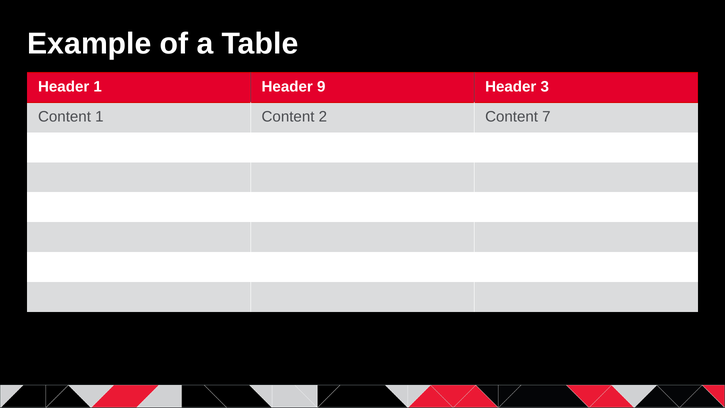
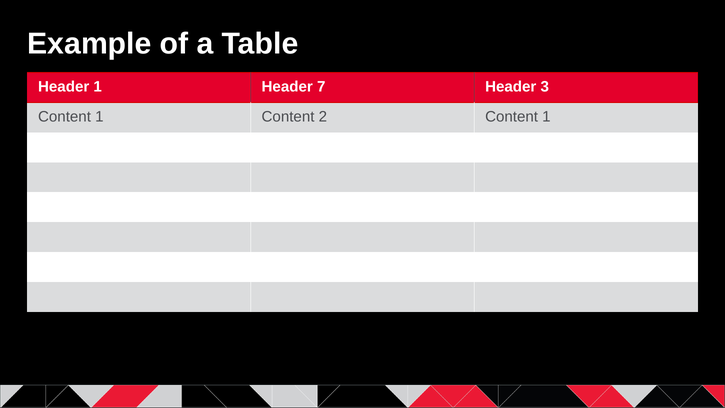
9: 9 -> 7 (321, 87)
2 Content 7: 7 -> 1 (546, 117)
